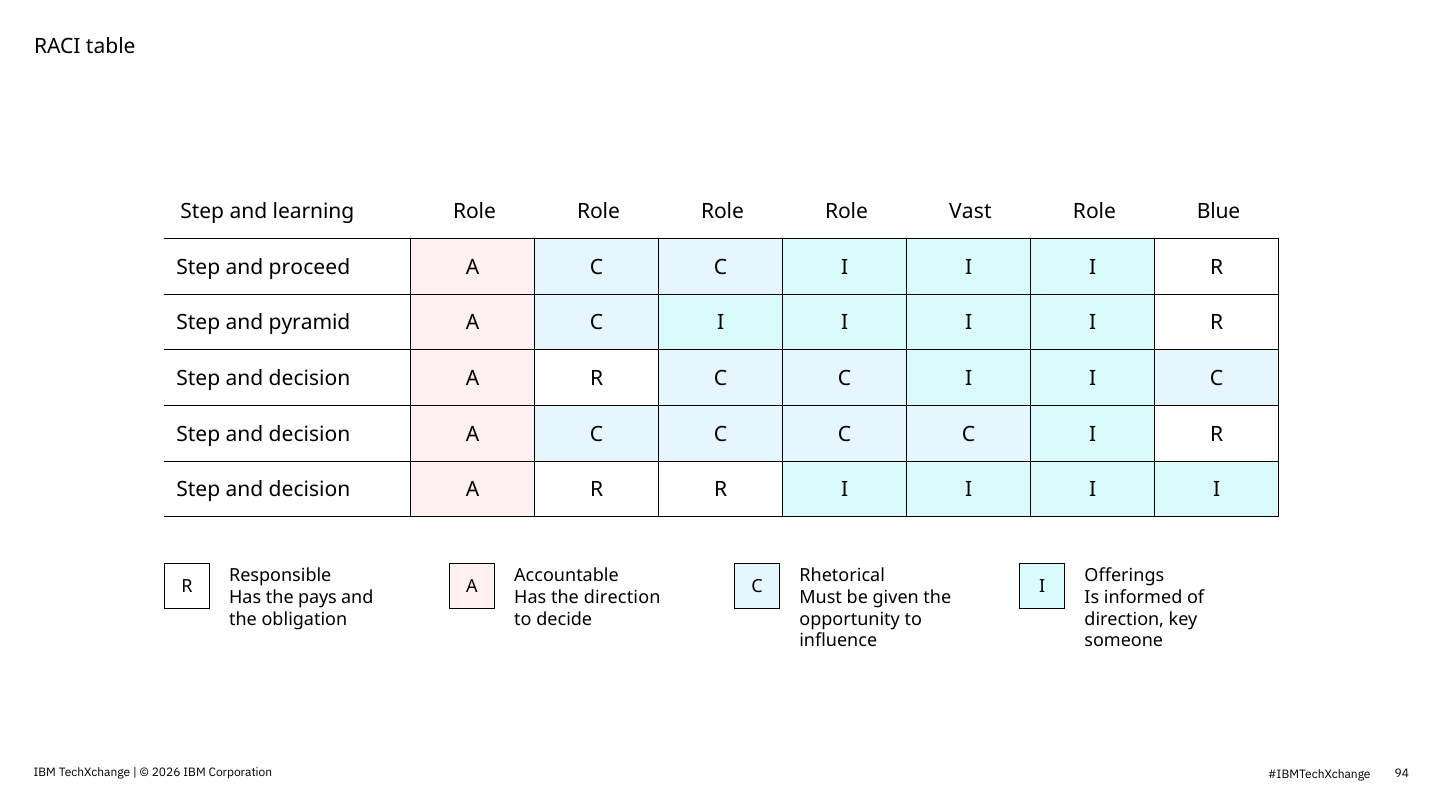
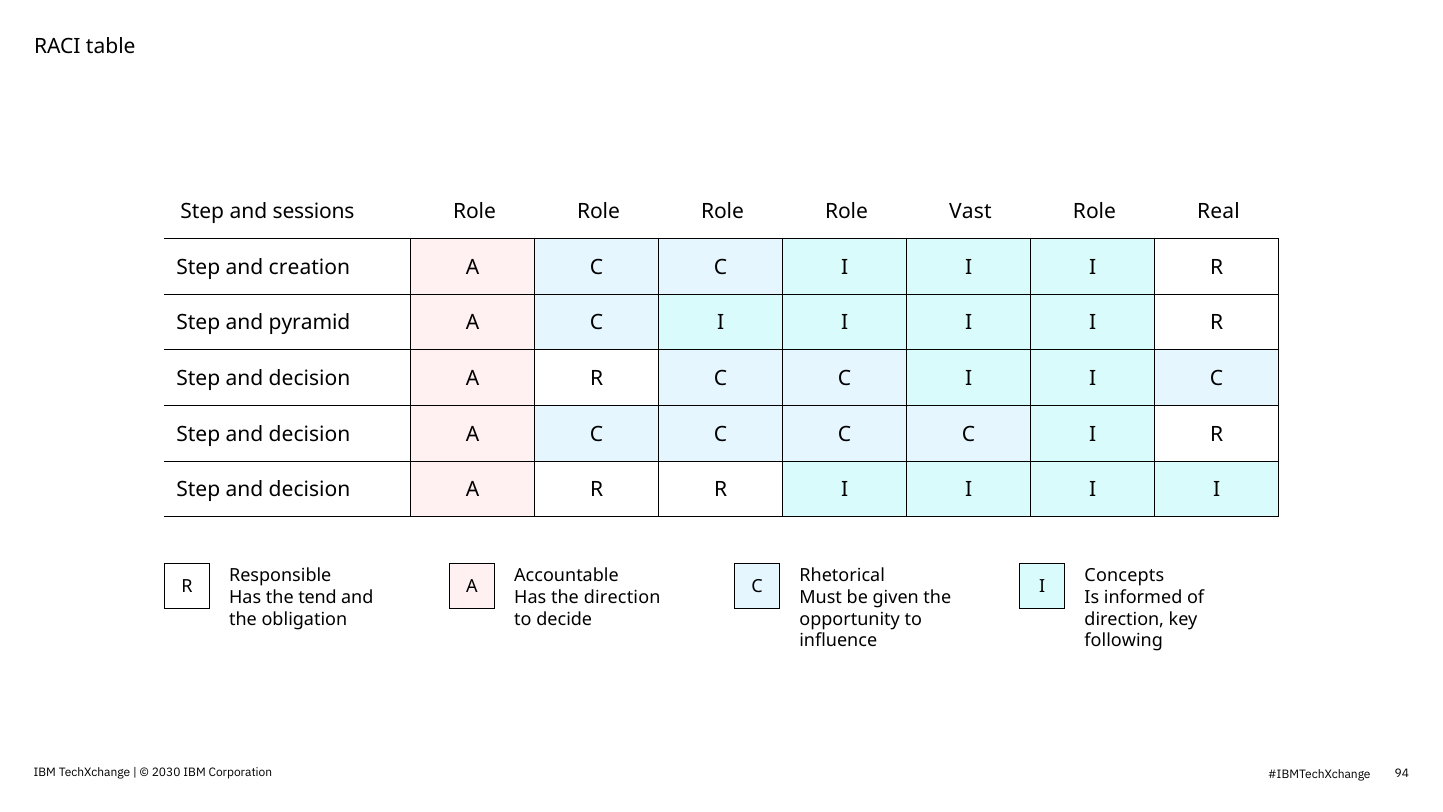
learning: learning -> sessions (314, 212)
Blue: Blue -> Real (1218, 212)
proceed: proceed -> creation (309, 267)
Offerings: Offerings -> Concepts (1124, 576)
pays: pays -> tend (317, 597)
someone: someone -> following (1124, 641)
2026: 2026 -> 2030 (166, 773)
